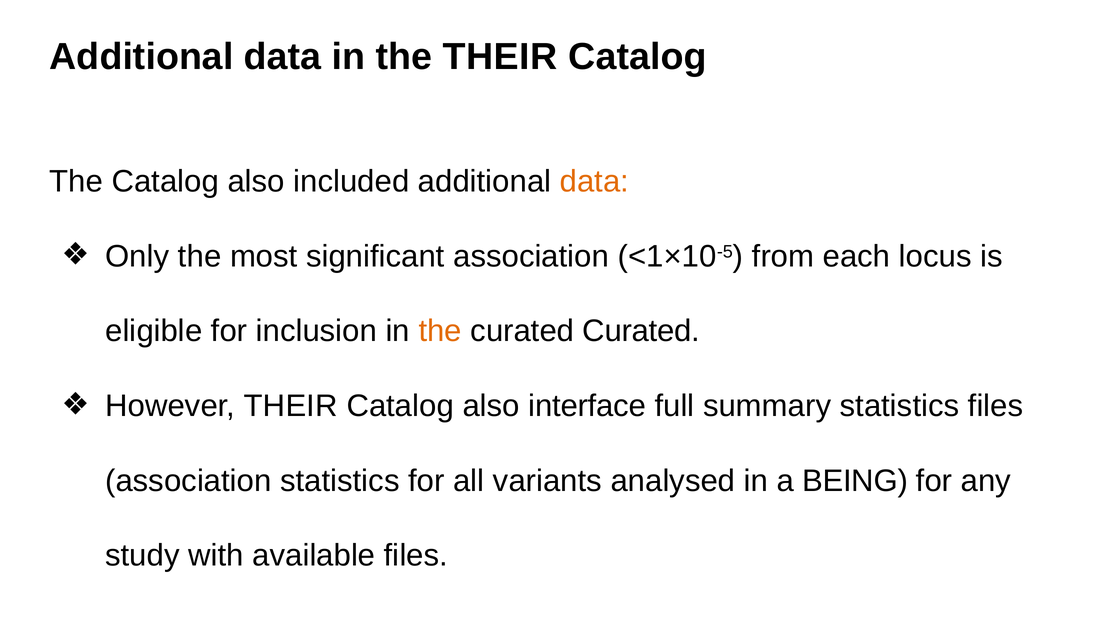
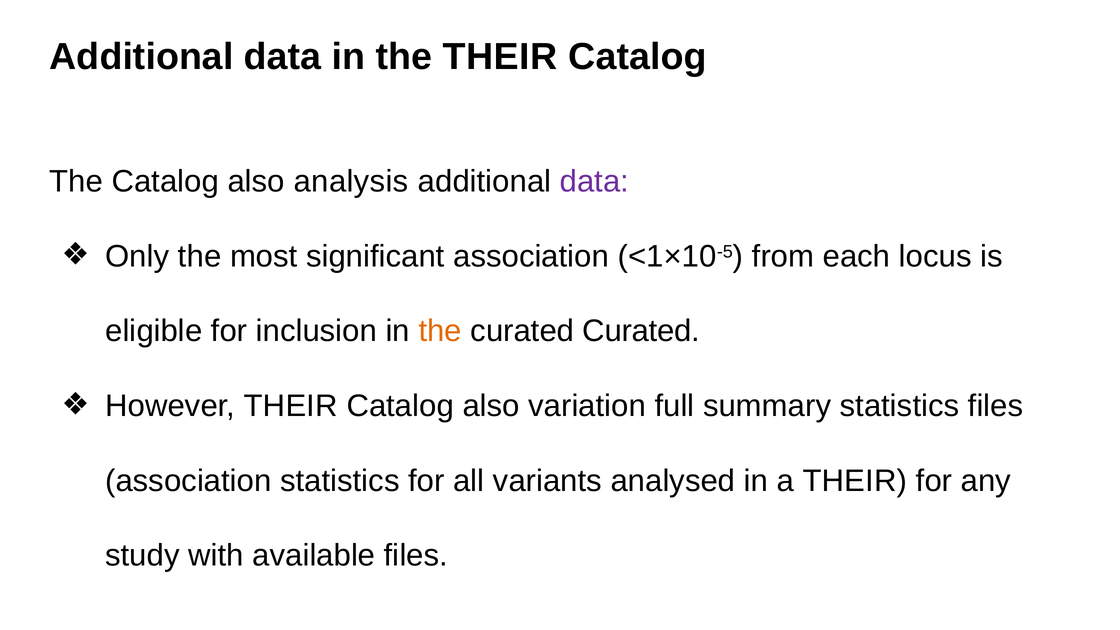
included: included -> analysis (351, 182)
data colour: orange -> purple (594, 182)
interface: interface -> variation (587, 406)
a BEING: BEING -> THEIR (855, 481)
